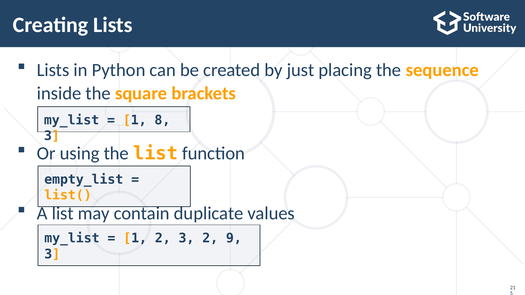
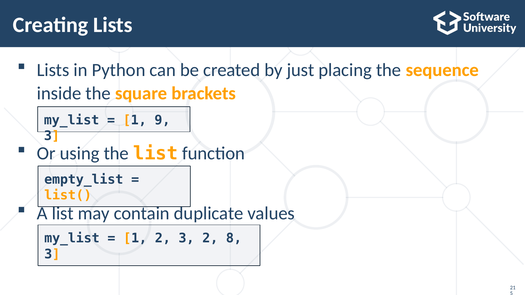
8: 8 -> 9 (162, 120)
9: 9 -> 8 (234, 239)
